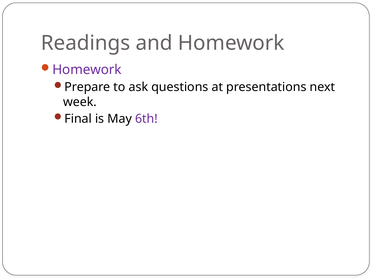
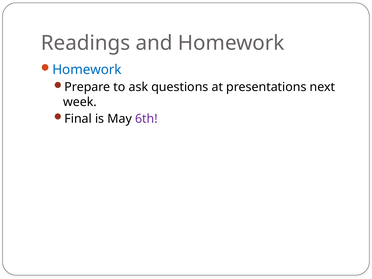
Homework colour: purple -> blue (87, 70)
